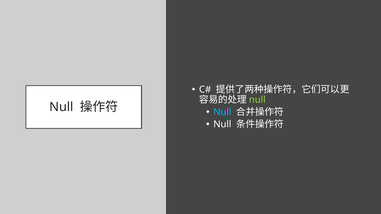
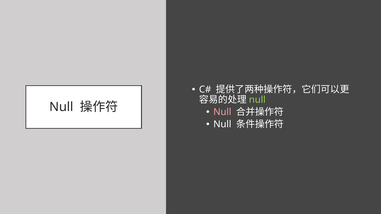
Null colour: light blue -> pink (222, 112)
